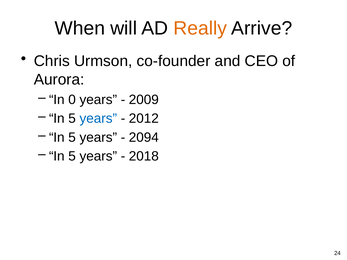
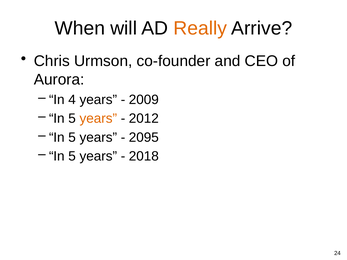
0: 0 -> 4 (72, 100)
years colour: blue -> orange (98, 119)
2094: 2094 -> 2095 (144, 137)
